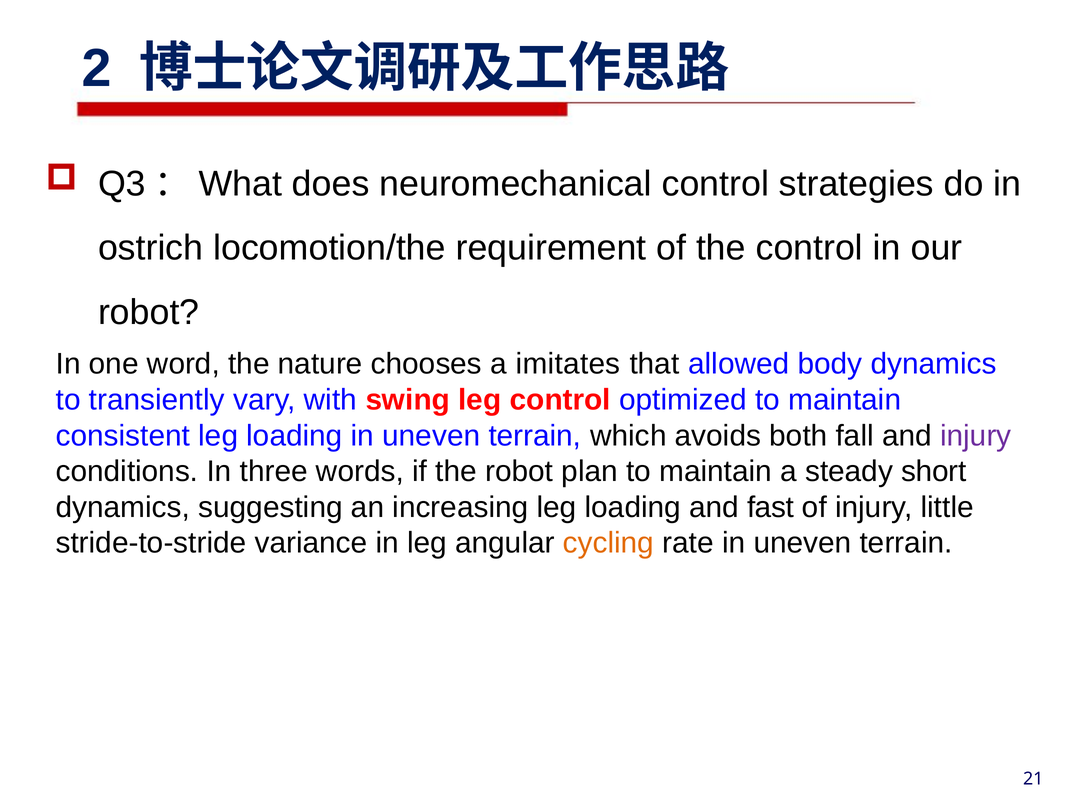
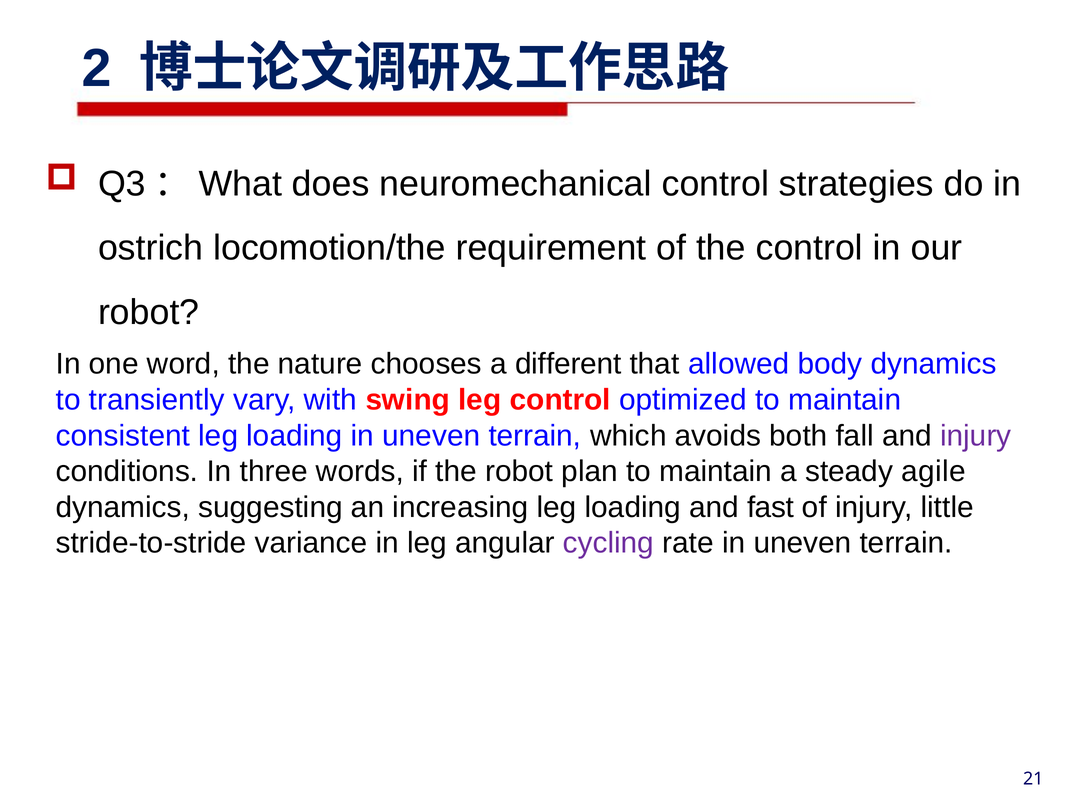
imitates: imitates -> different (568, 364)
short: short -> agile (934, 471)
cycling colour: orange -> purple (609, 543)
